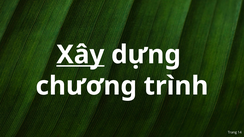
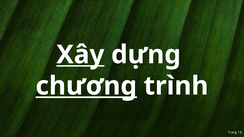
chương underline: none -> present (86, 86)
